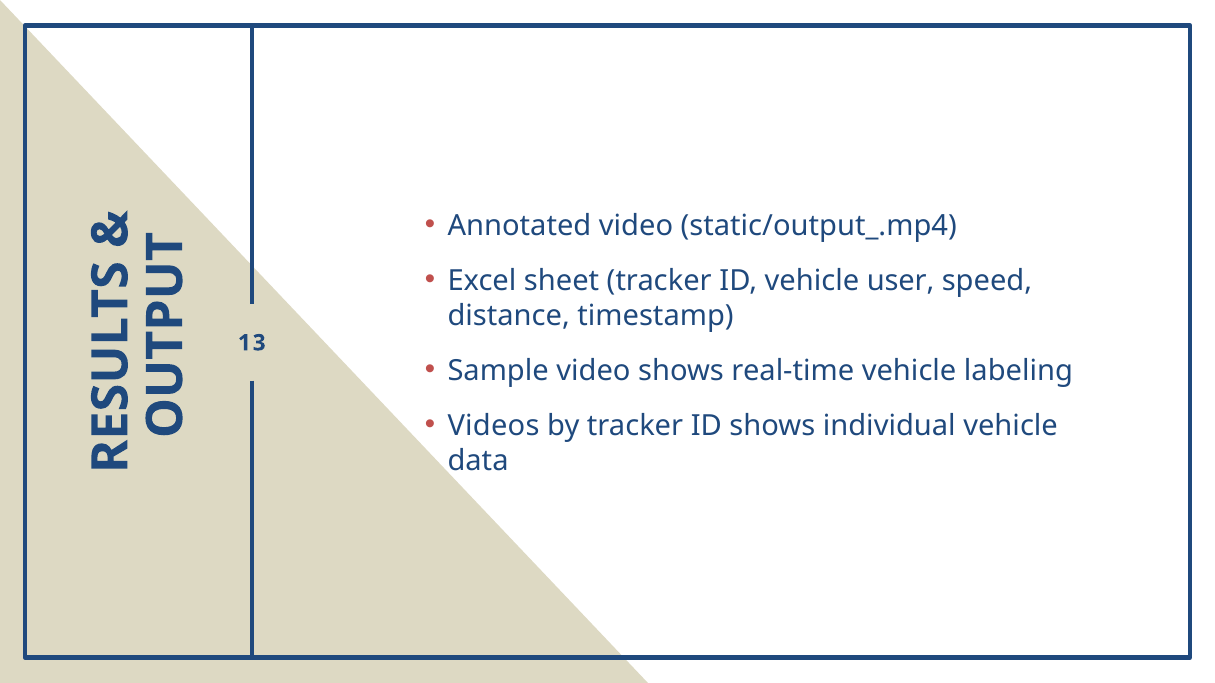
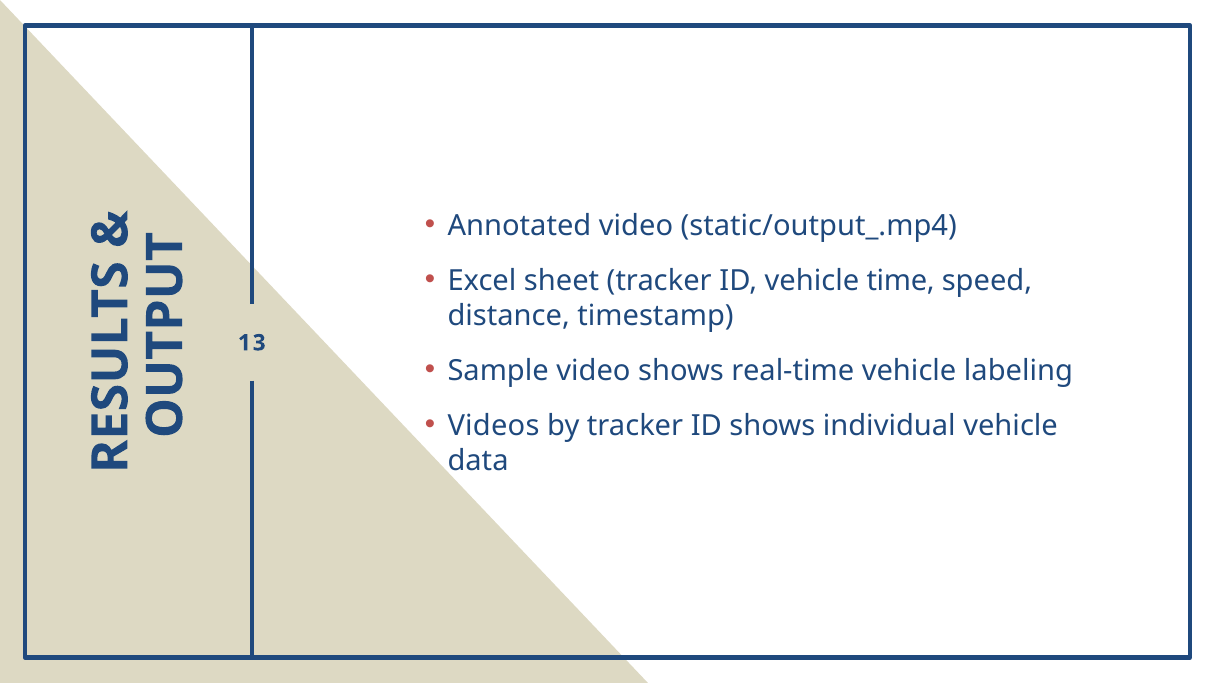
user: user -> time (901, 281)
